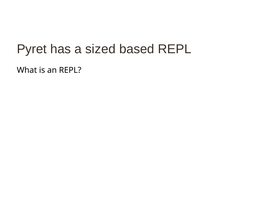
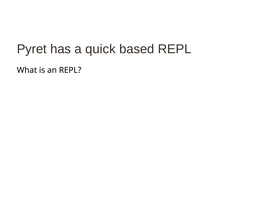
sized: sized -> quick (100, 49)
